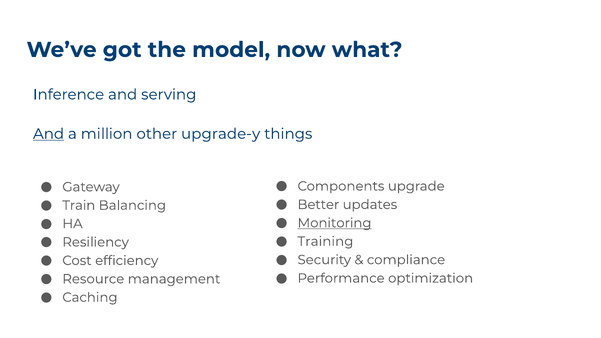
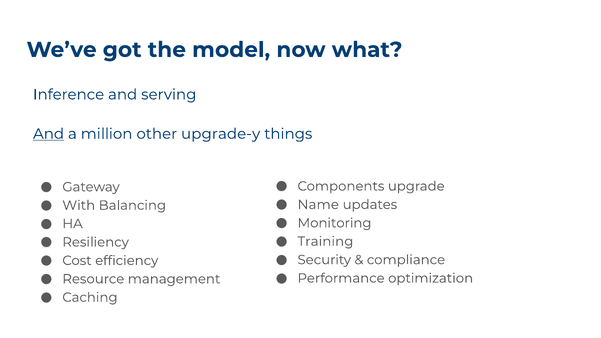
Better: Better -> Name (318, 205)
Train: Train -> With (79, 205)
Monitoring underline: present -> none (334, 223)
